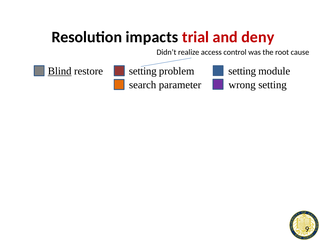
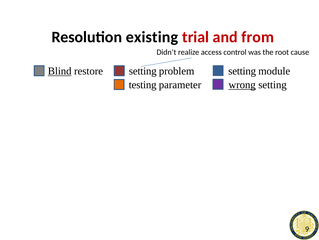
impacts: impacts -> existing (152, 37)
deny: deny -> from (258, 37)
search: search -> testing (143, 85)
wrong underline: none -> present (242, 85)
